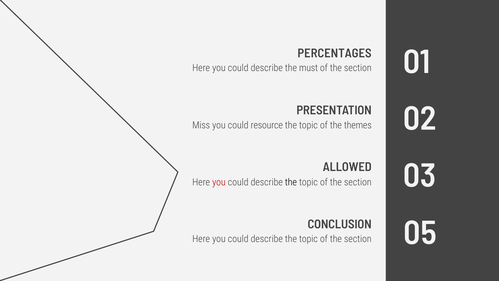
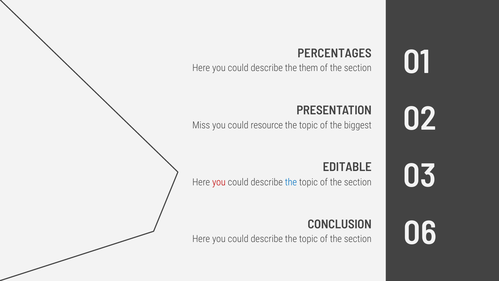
must: must -> them (309, 68)
themes: themes -> biggest (358, 125)
ALLOWED: ALLOWED -> EDITABLE (347, 167)
the colour: black -> blue (291, 182)
05: 05 -> 06 (420, 233)
